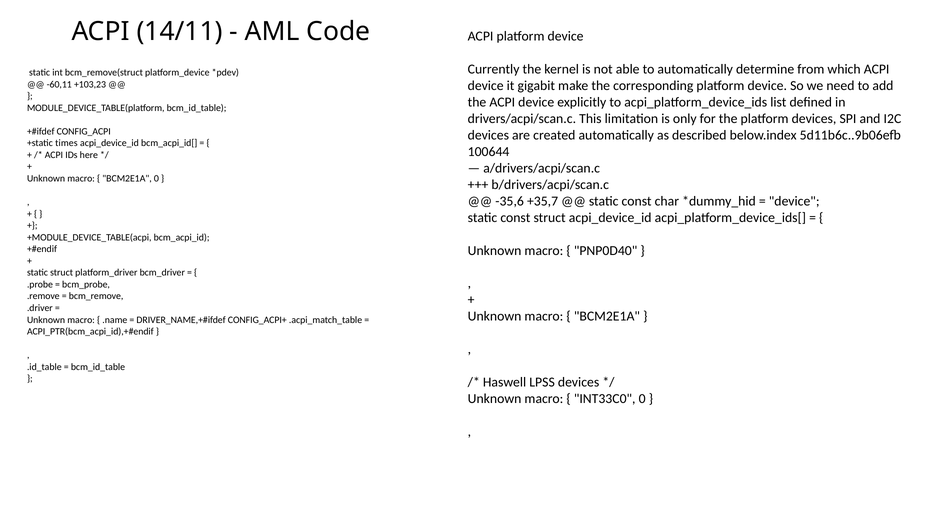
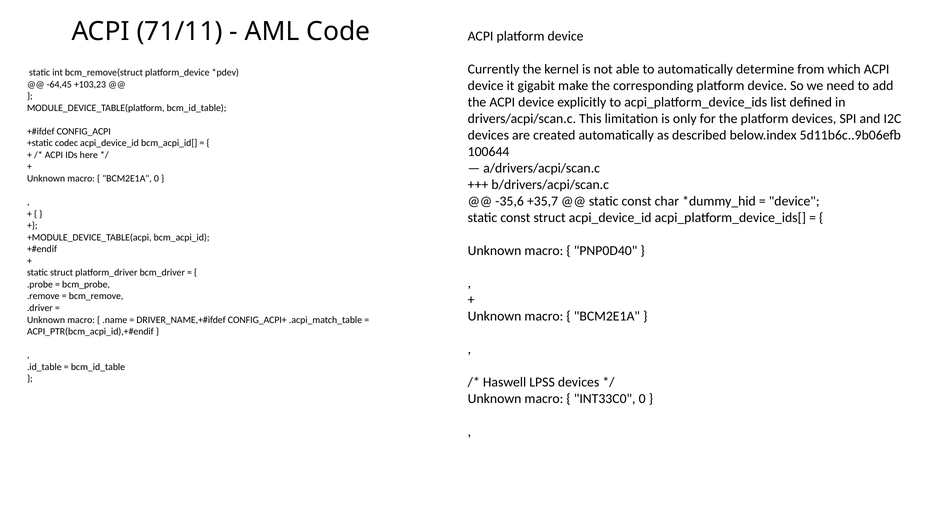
14/11: 14/11 -> 71/11 (180, 31)
-60,11: -60,11 -> -64,45 (59, 84)
times: times -> codec (66, 143)
